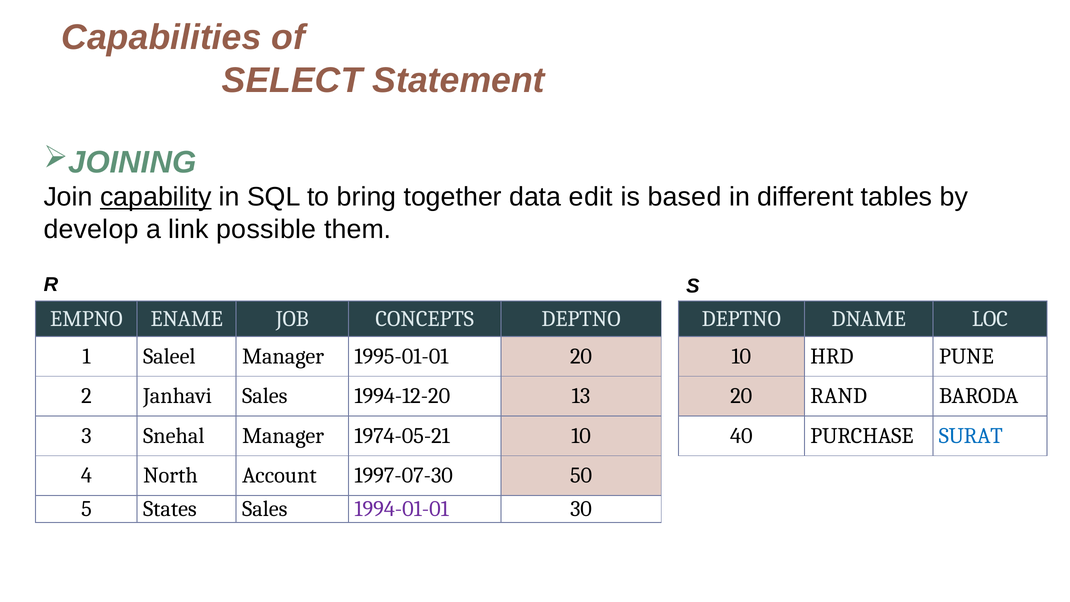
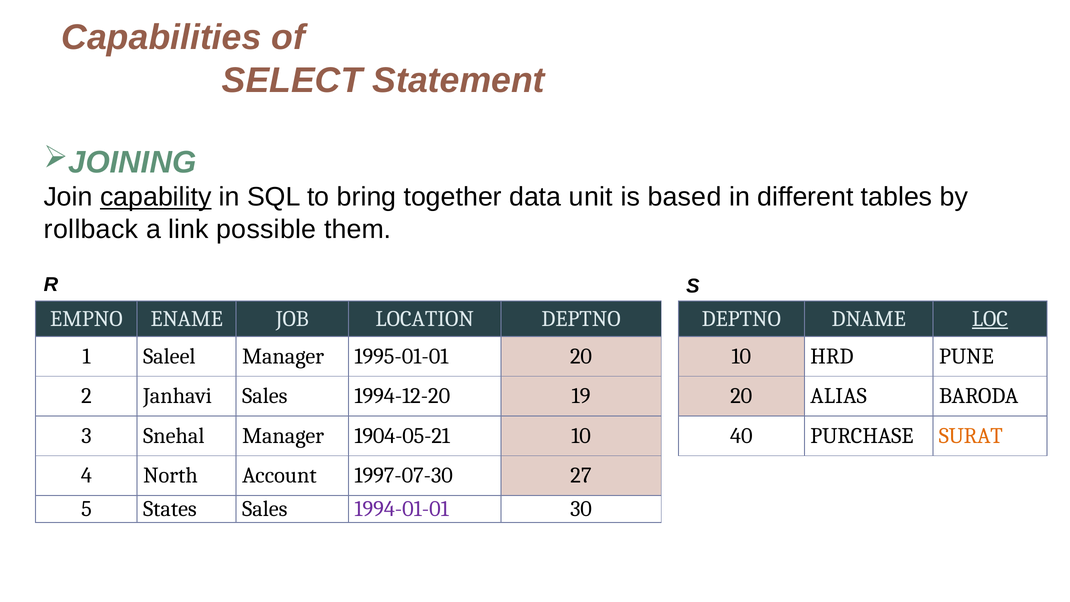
edit: edit -> unit (591, 197)
develop: develop -> rollback (91, 229)
CONCEPTS: CONCEPTS -> LOCATION (425, 319)
LOC underline: none -> present (990, 319)
13: 13 -> 19 (581, 396)
RAND: RAND -> ALIAS (839, 396)
1974-05-21: 1974-05-21 -> 1904-05-21 (402, 436)
SURAT colour: blue -> orange (971, 436)
50: 50 -> 27 (581, 475)
